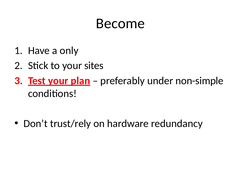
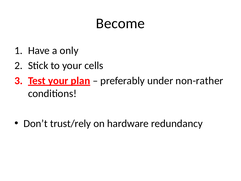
sites: sites -> cells (94, 66)
non-simple: non-simple -> non-rather (199, 81)
